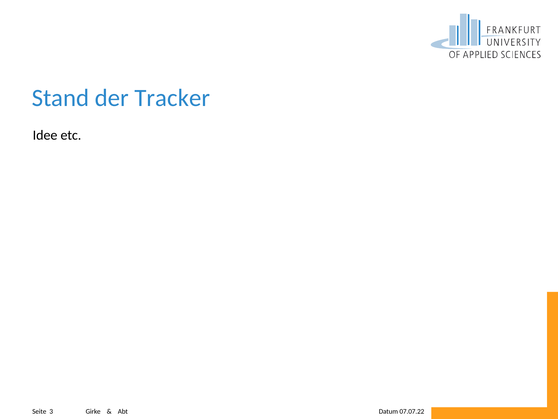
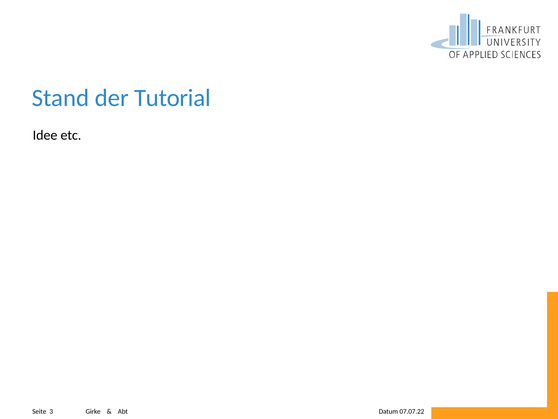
Tracker: Tracker -> Tutorial (172, 98)
